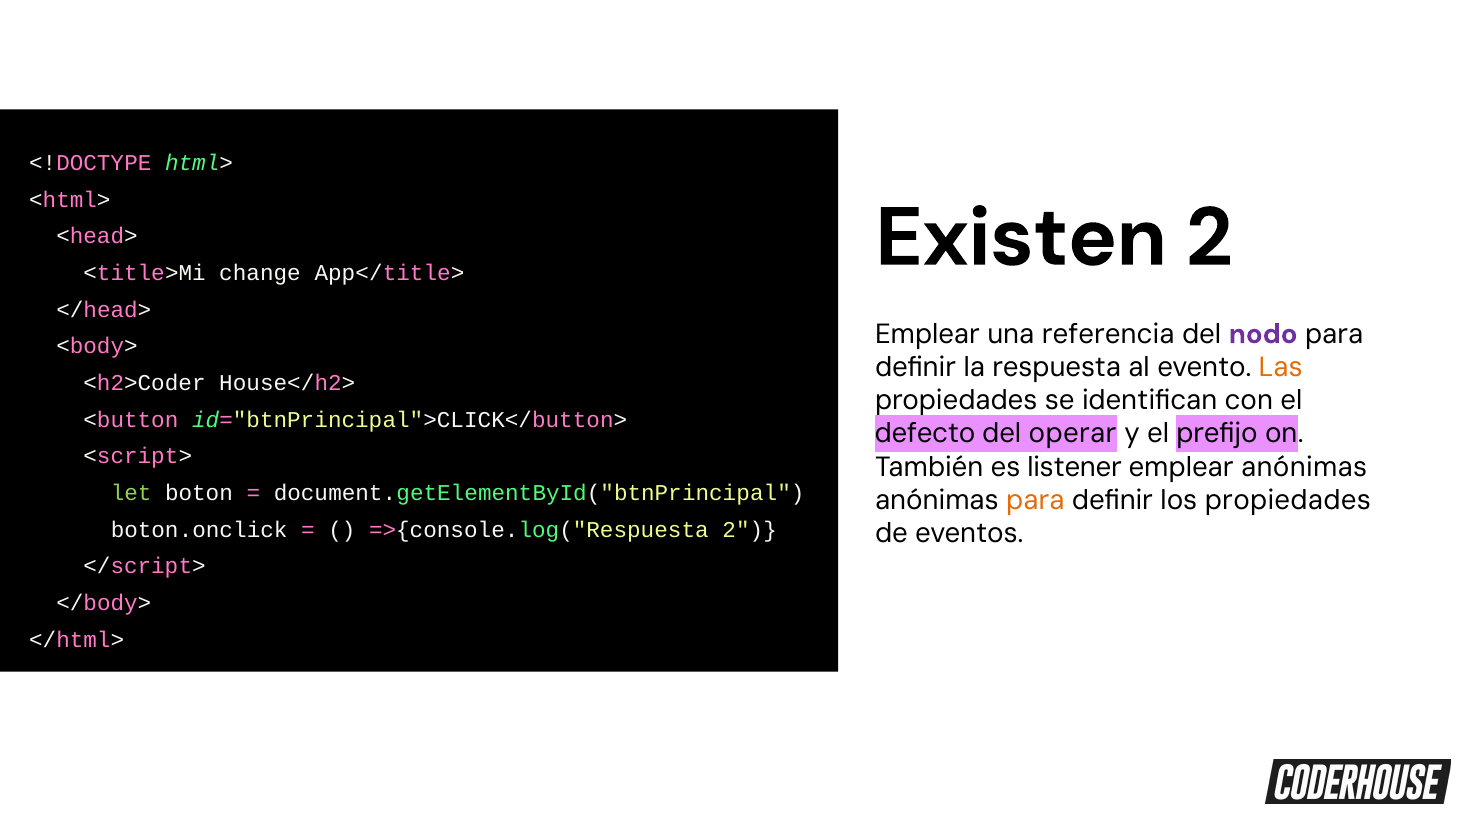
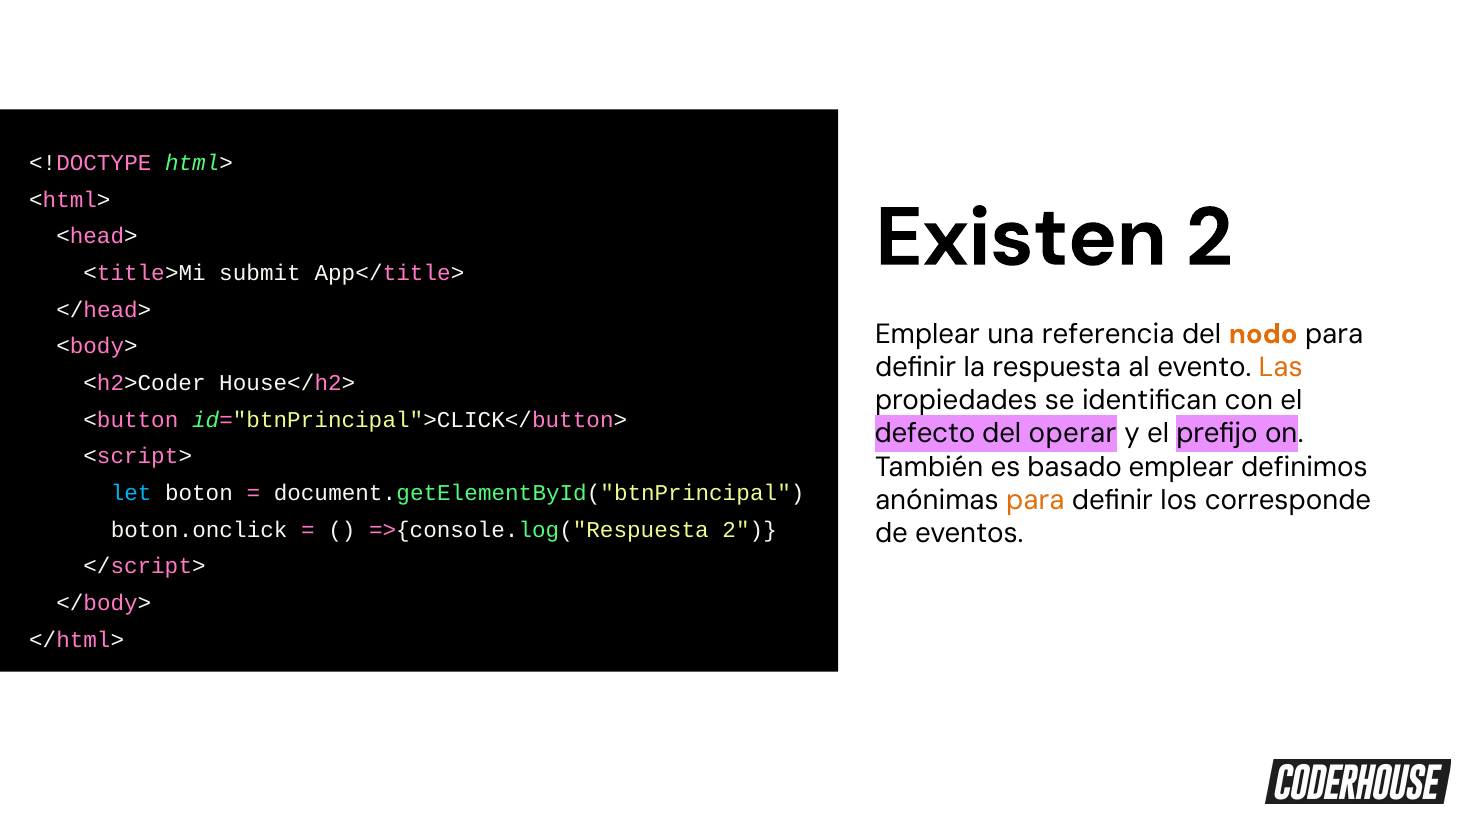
change: change -> submit (260, 273)
nodo colour: purple -> orange (1263, 334)
listener: listener -> basado (1075, 467)
emplear anónimas: anónimas -> definimos (1304, 467)
let colour: light green -> light blue (131, 493)
los propiedades: propiedades -> corresponde (1288, 500)
